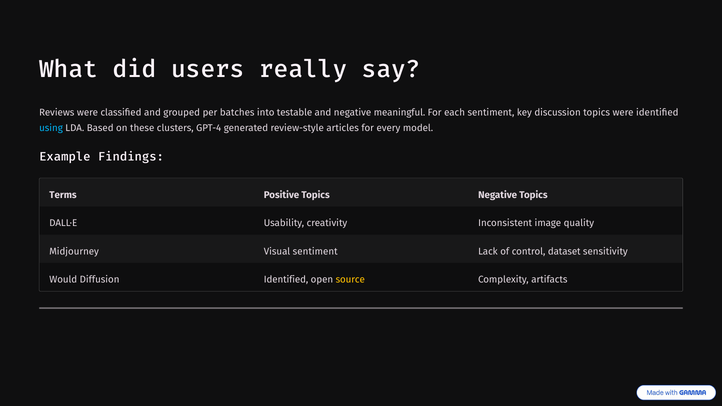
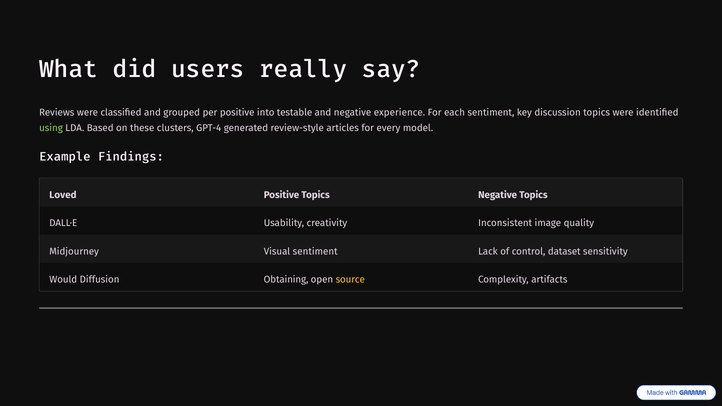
per batches: batches -> positive (237, 113)
meaningful: meaningful -> experience (399, 113)
using colour: light blue -> light green (51, 128)
Terms: Terms -> Loved (63, 195)
Diffusion Identified: Identified -> Obtaining (286, 280)
